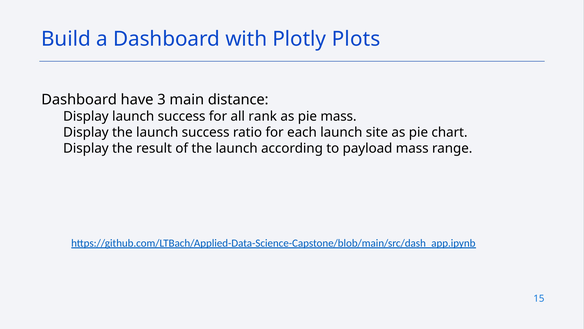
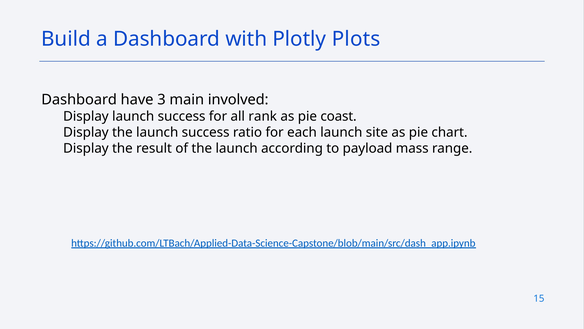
distance: distance -> involved (238, 99)
pie mass: mass -> coast (339, 116)
